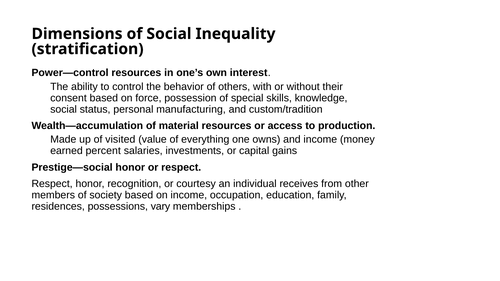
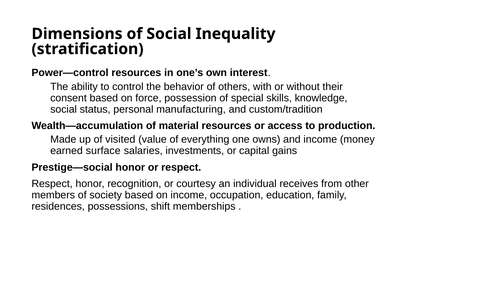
percent: percent -> surface (103, 151)
vary: vary -> shift (160, 206)
